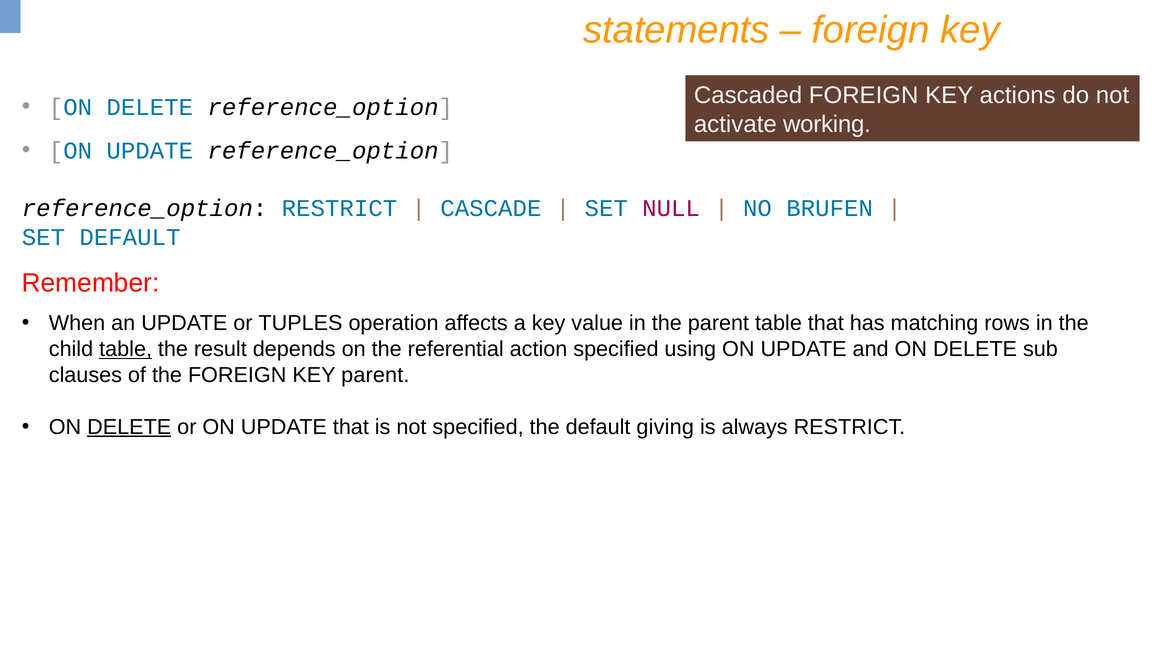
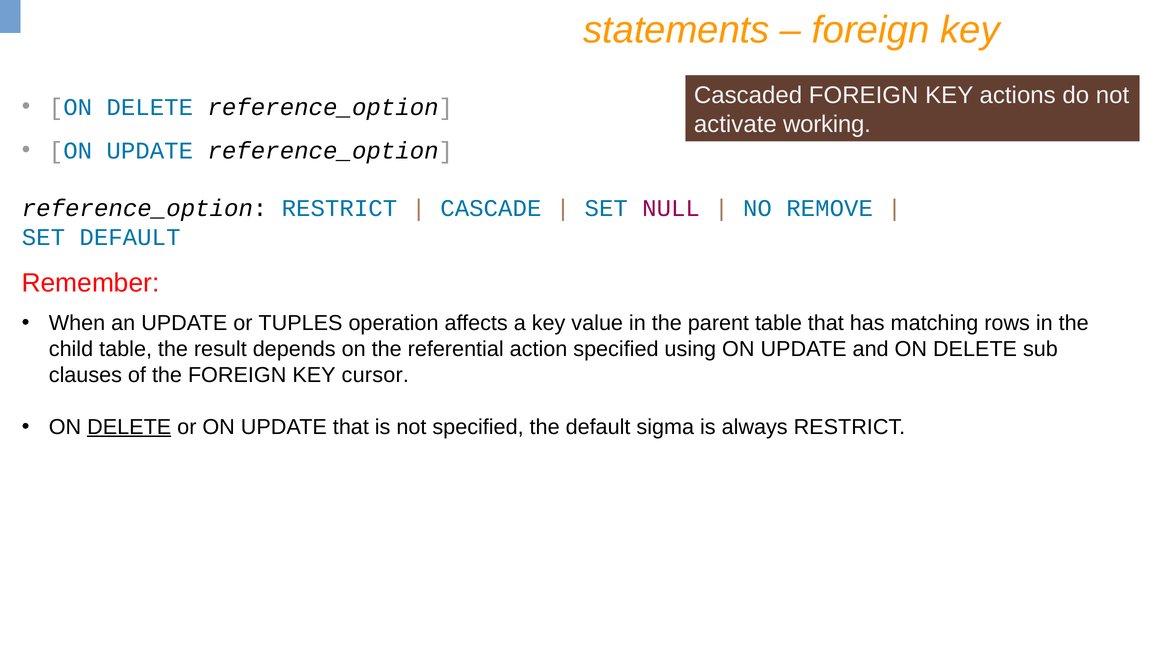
BRUFEN: BRUFEN -> REMOVE (830, 208)
table underline: present -> none (126, 349)
KEY parent: parent -> cursor (375, 375)
giving: giving -> sigma (665, 427)
